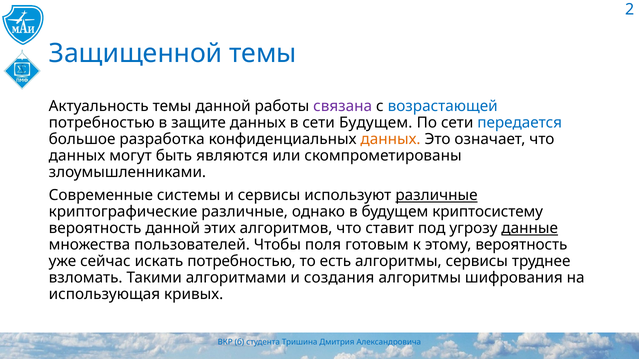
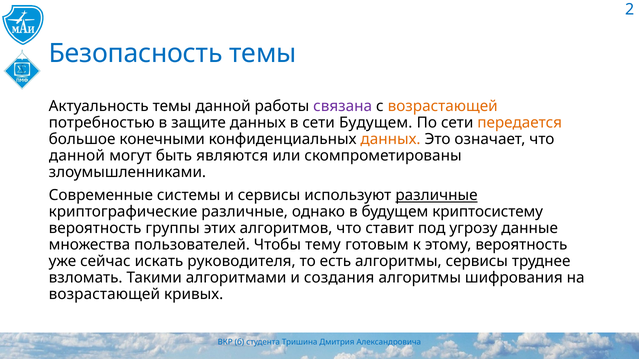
Защищенной: Защищенной -> Безопасность (136, 54)
возрастающей colour: blue -> orange (443, 106)
передается colour: blue -> orange (520, 123)
разработка: разработка -> конечными (162, 139)
данных: данных -> данной (77, 156)
вероятность данной: данной -> группы (173, 229)
данные underline: present -> none (530, 229)
поля: поля -> тему (323, 245)
искать потребностью: потребностью -> руководителя (242, 262)
использующая: использующая -> возрастающей (104, 295)
